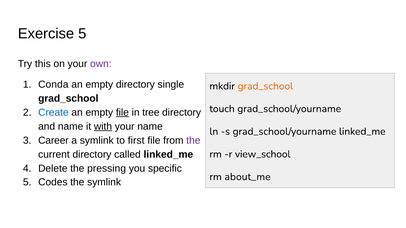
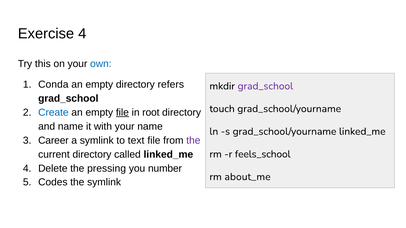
Exercise 5: 5 -> 4 (82, 34)
own colour: purple -> blue (101, 64)
single: single -> refers (171, 85)
grad_school colour: orange -> purple (265, 86)
tree: tree -> root (151, 113)
with underline: present -> none (103, 127)
first: first -> text (136, 141)
view_school: view_school -> feels_school (263, 154)
specific: specific -> number (165, 169)
